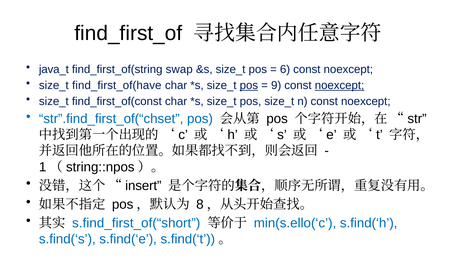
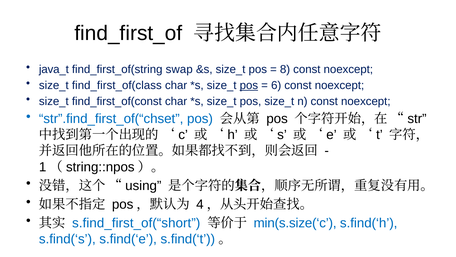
6: 6 -> 8 (285, 69)
find_first_of(have: find_first_of(have -> find_first_of(class (117, 85)
9: 9 -> 6 (276, 85)
noexcept underline: present -> none (340, 85)
insert: insert -> using (143, 185)
8: 8 -> 4 (200, 204)
min(s.ello(‘c: min(s.ello(‘c -> min(s.size(‘c (295, 223)
